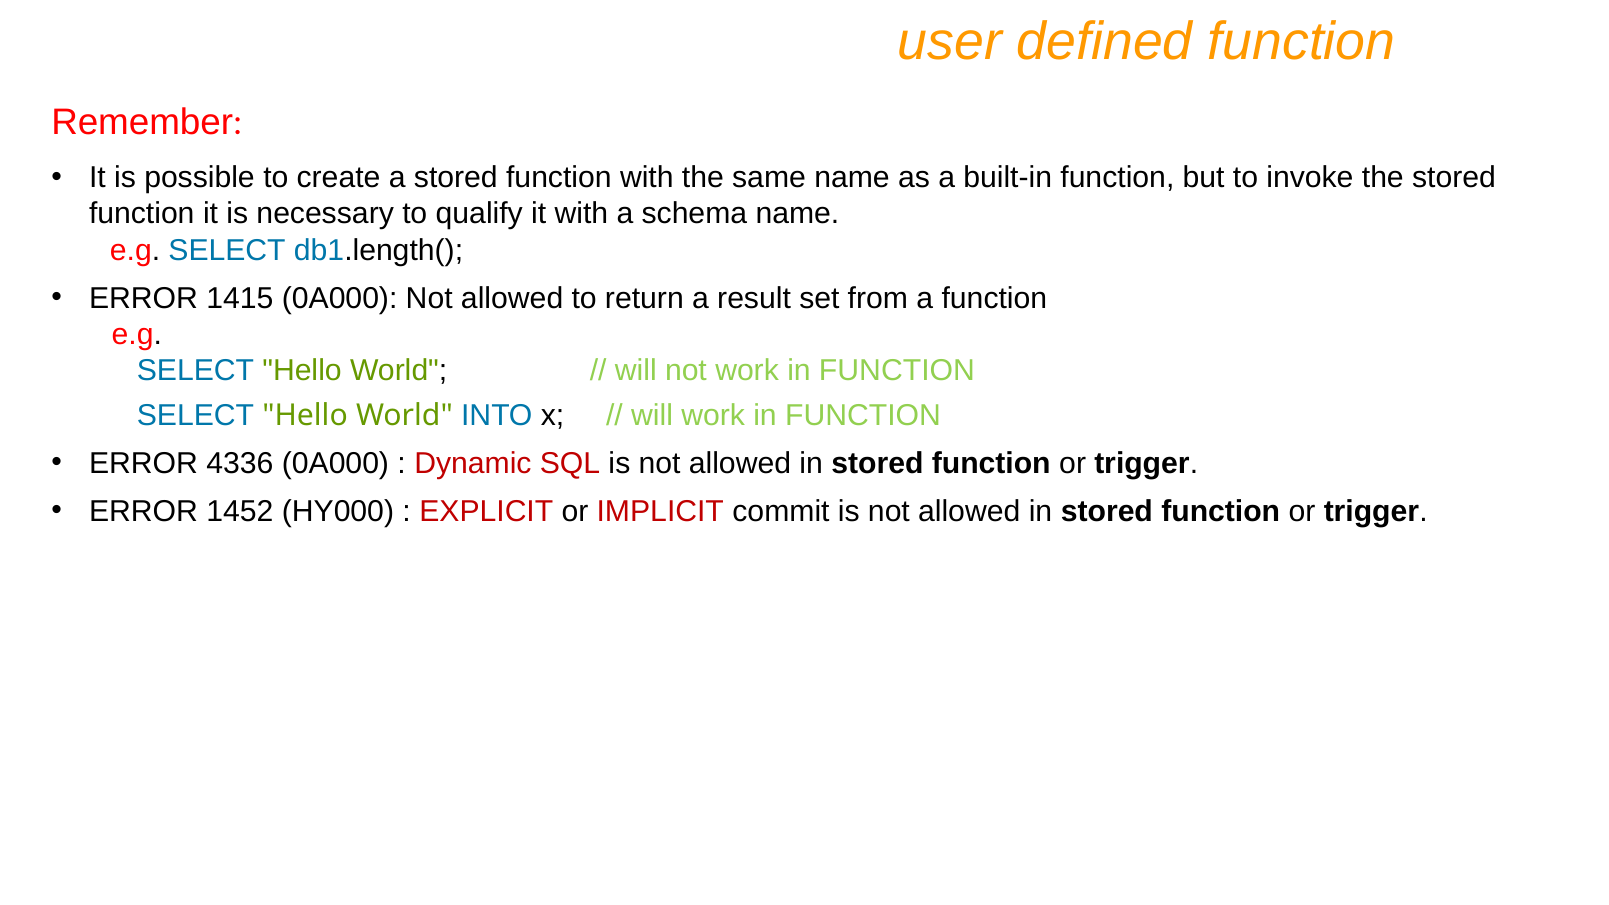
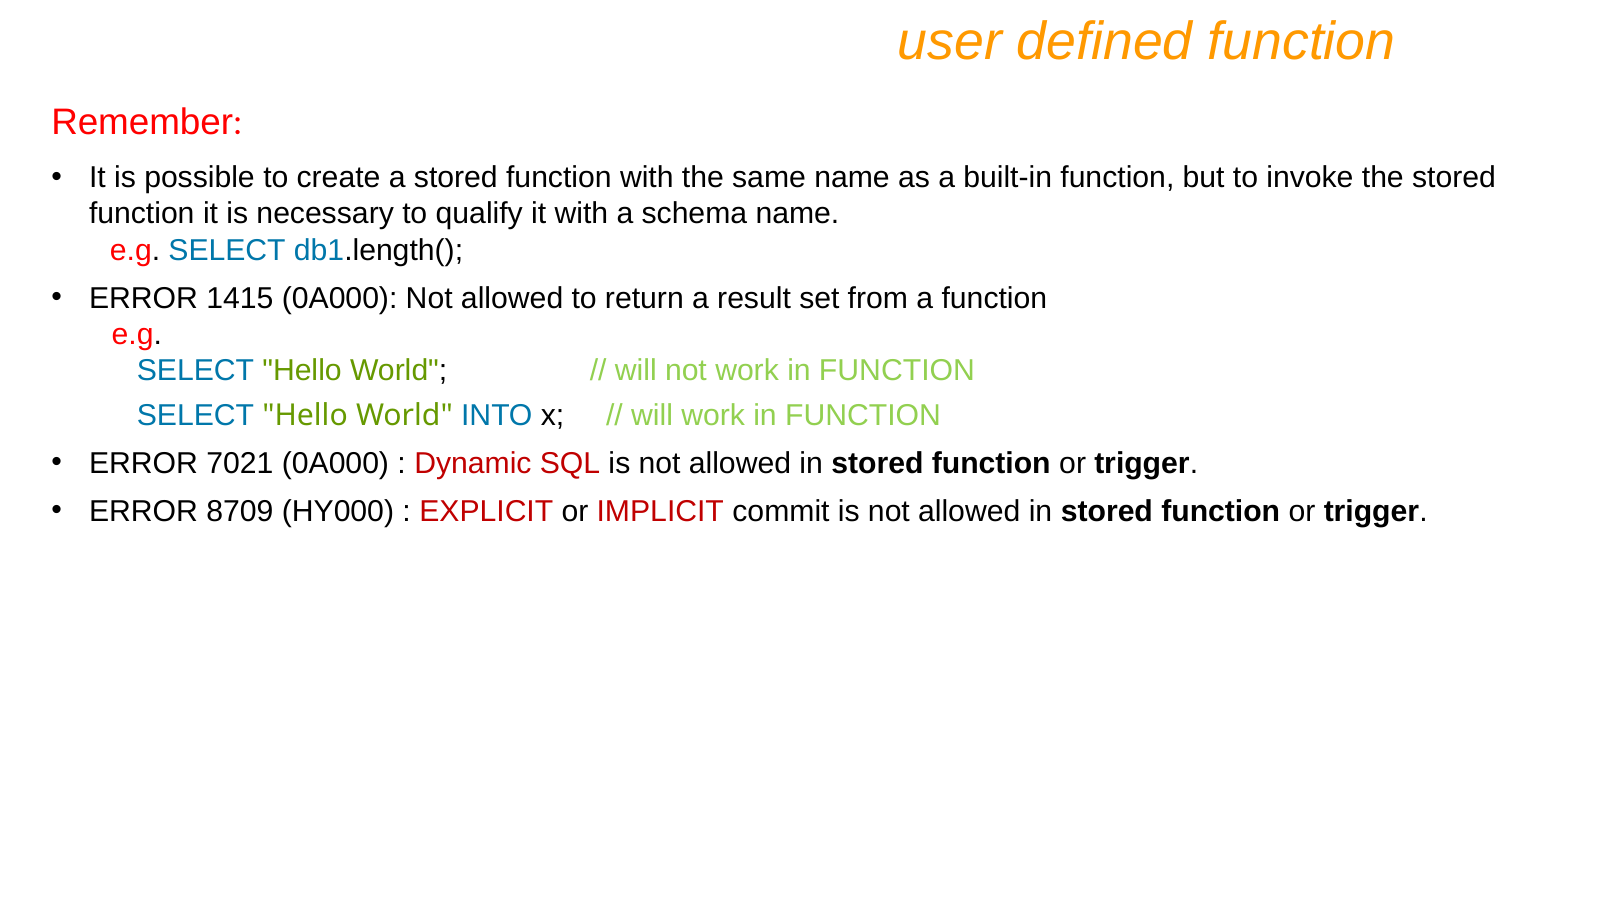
4336: 4336 -> 7021 (240, 463)
1452: 1452 -> 8709 (240, 512)
